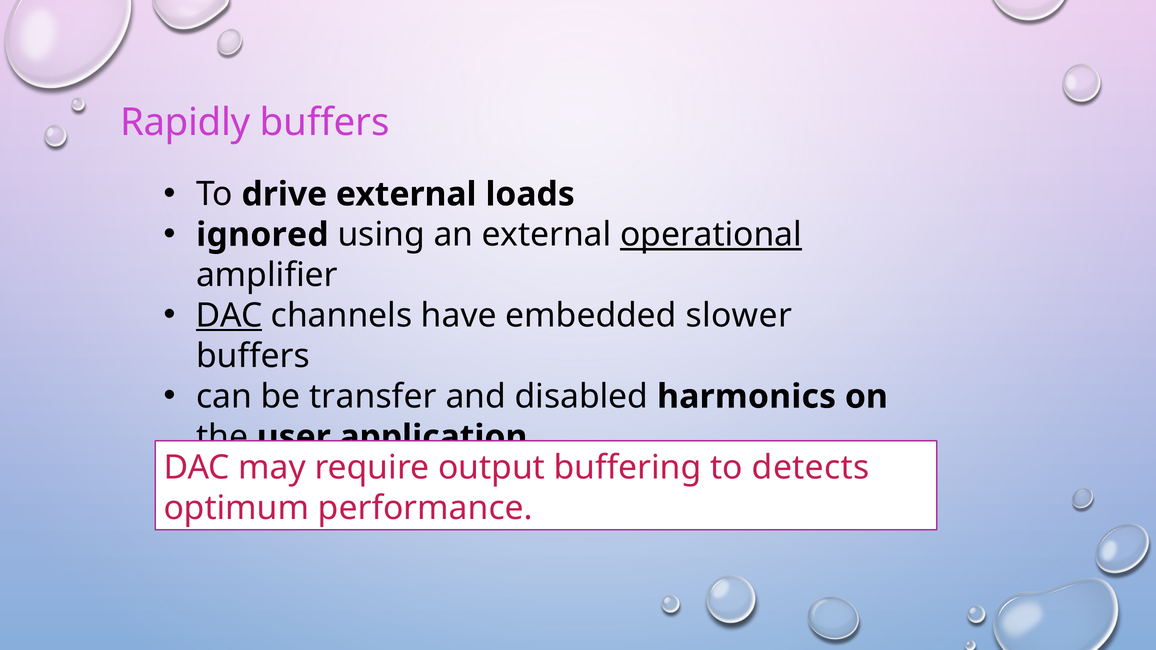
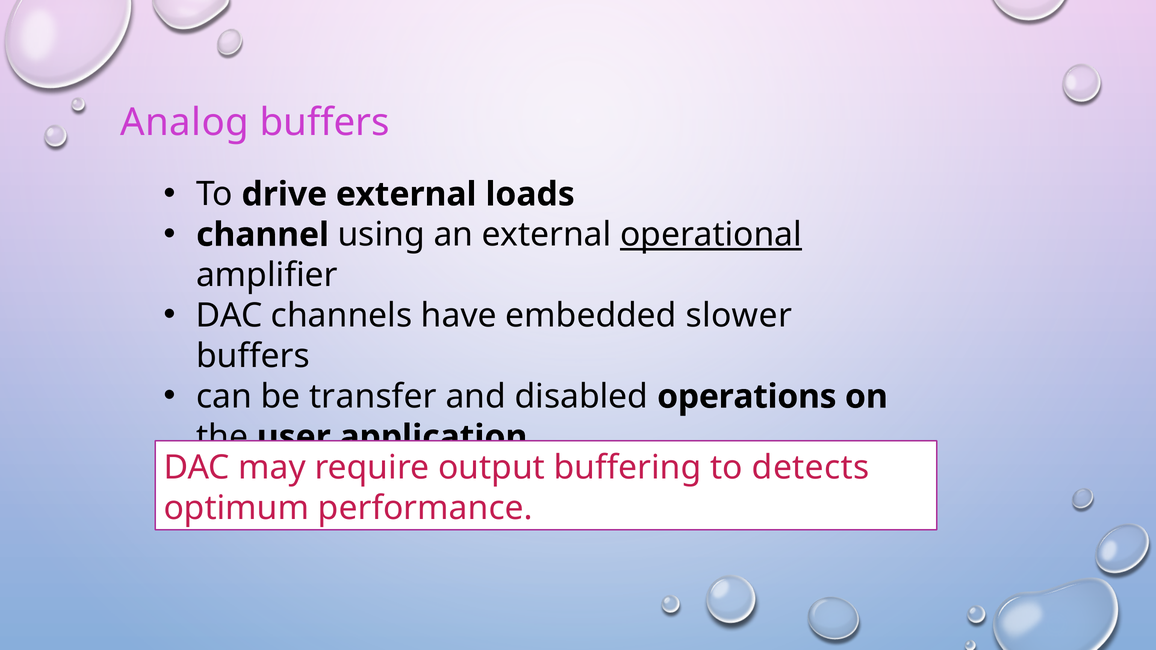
Rapidly: Rapidly -> Analog (185, 123)
ignored: ignored -> channel (263, 235)
DAC underline: present -> none (229, 316)
harmonics: harmonics -> operations (747, 397)
